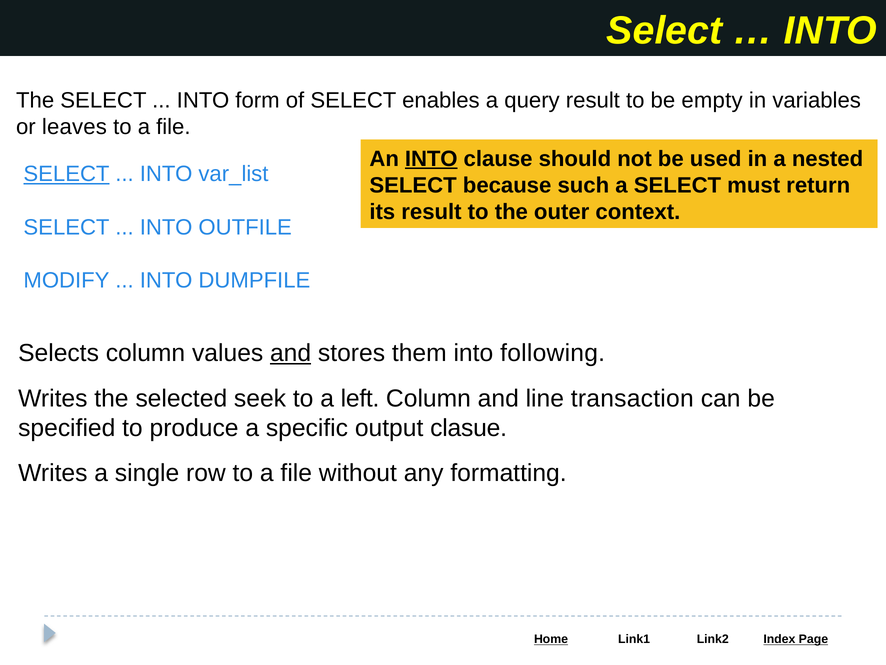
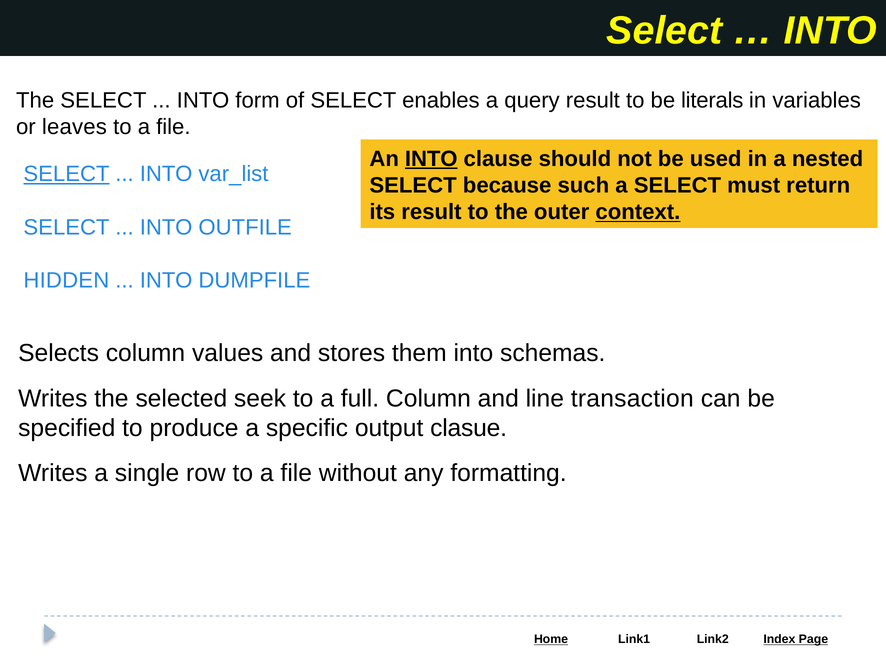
empty: empty -> literals (712, 100)
context underline: none -> present (638, 212)
MODIFY: MODIFY -> HIDDEN (66, 280)
and underline: present -> none (291, 353)
following: following -> schemas (553, 353)
left: left -> full (360, 398)
